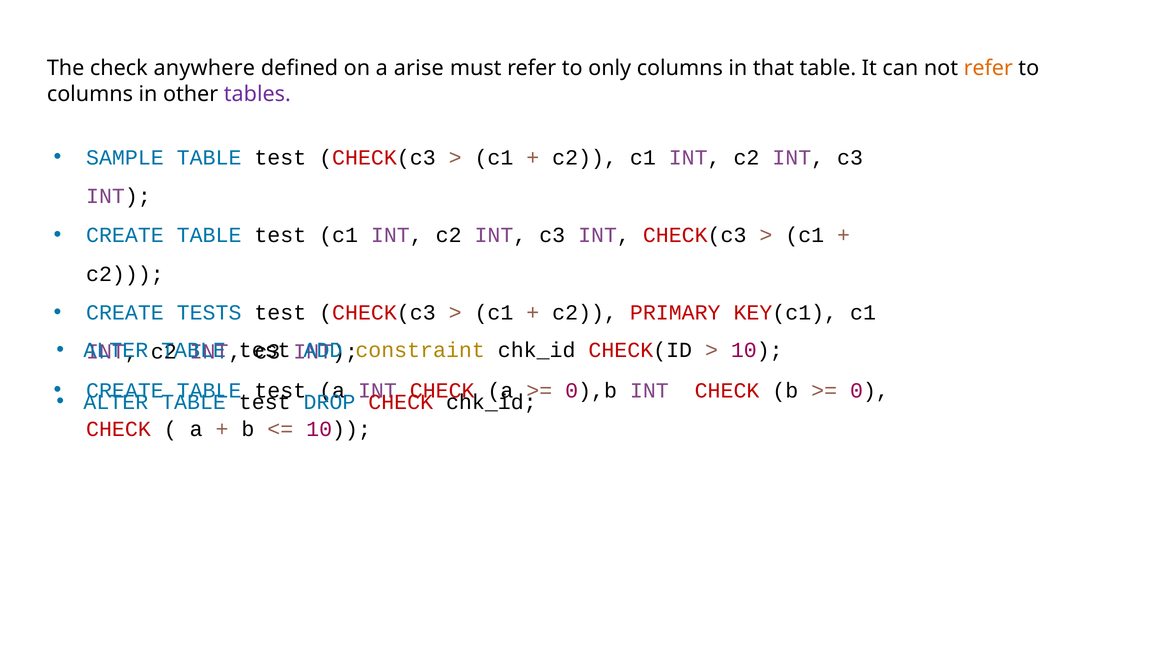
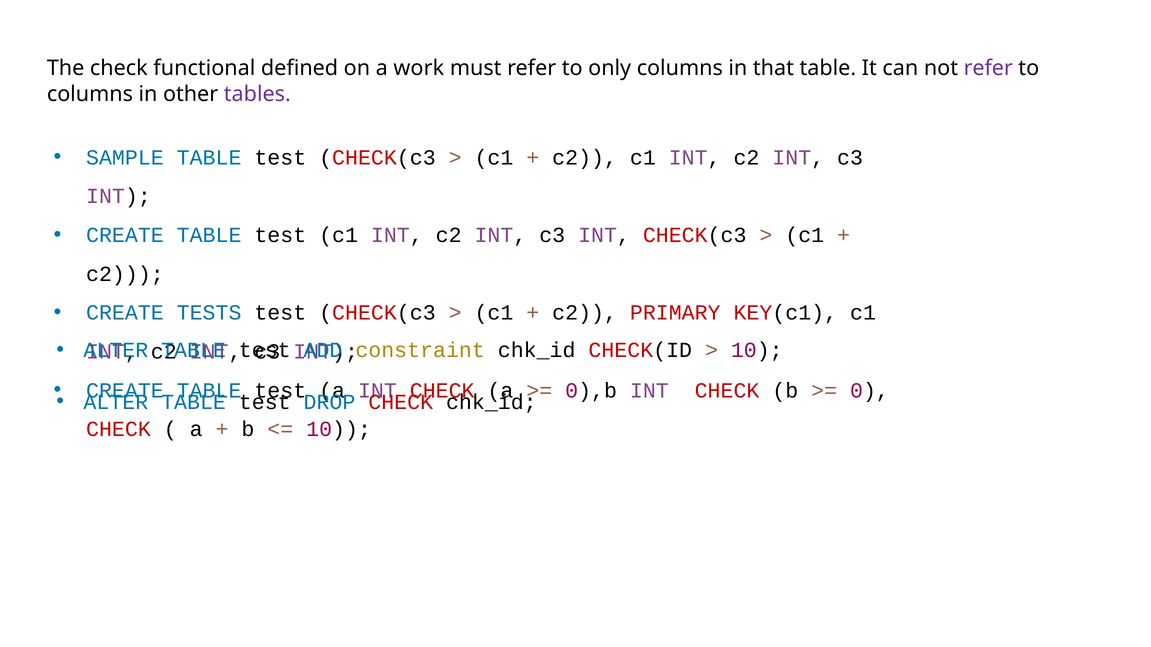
anywhere: anywhere -> functional (204, 68)
arise: arise -> work (419, 68)
refer colour: orange -> purple (988, 68)
